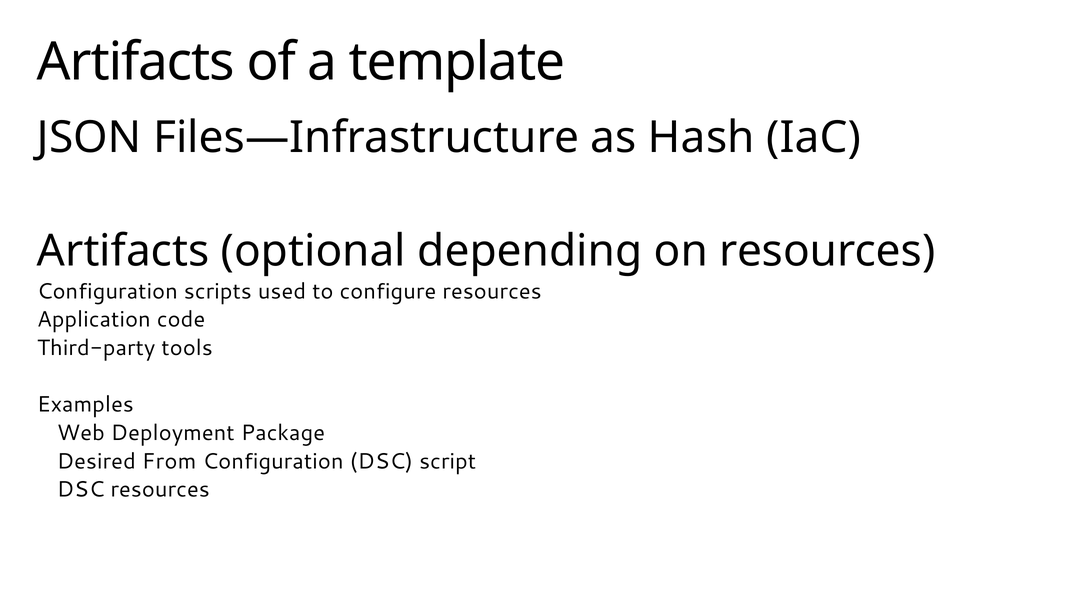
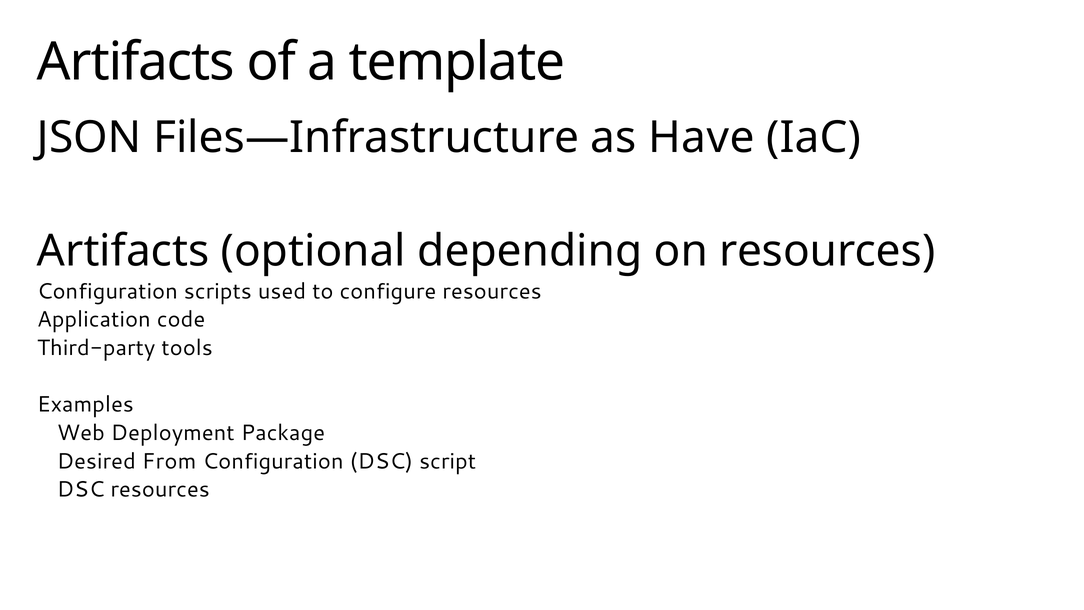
Hash: Hash -> Have (701, 137)
